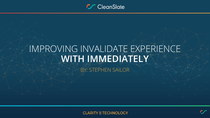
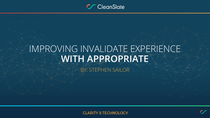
IMMEDIATELY: IMMEDIATELY -> APPROPRIATE (118, 59)
